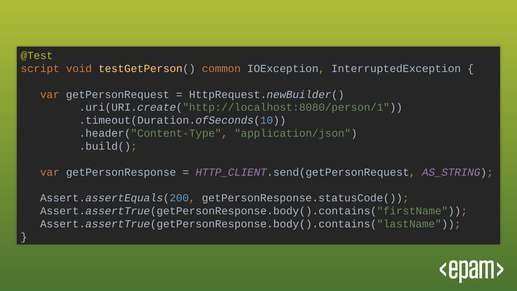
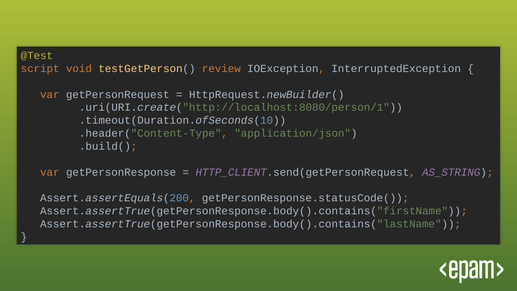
common: common -> review (221, 69)
